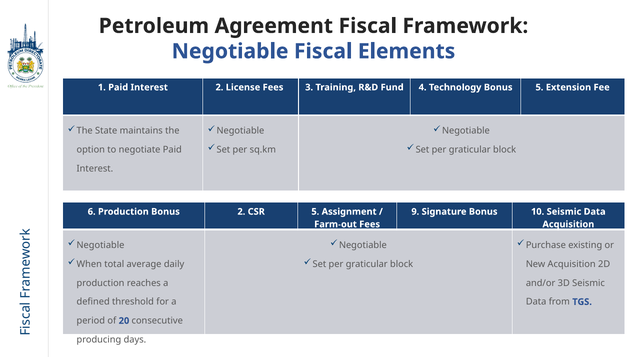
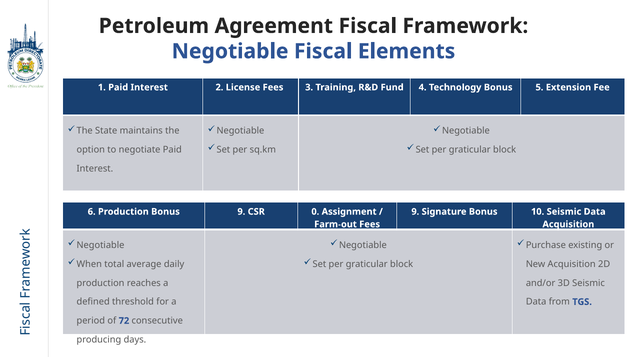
Bonus 2: 2 -> 9 (241, 211)
CSR 5: 5 -> 0 (315, 211)
20: 20 -> 72 (124, 320)
